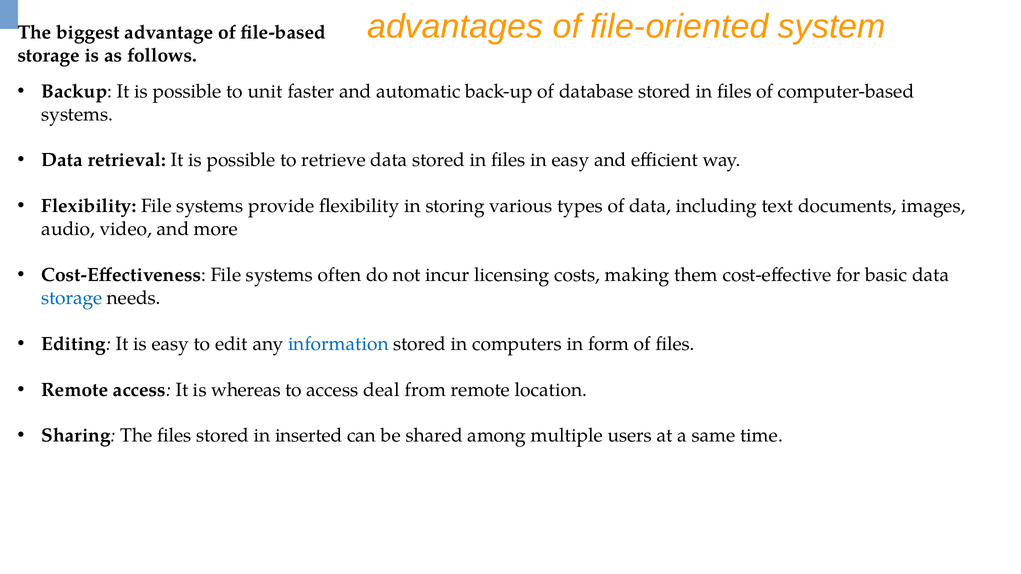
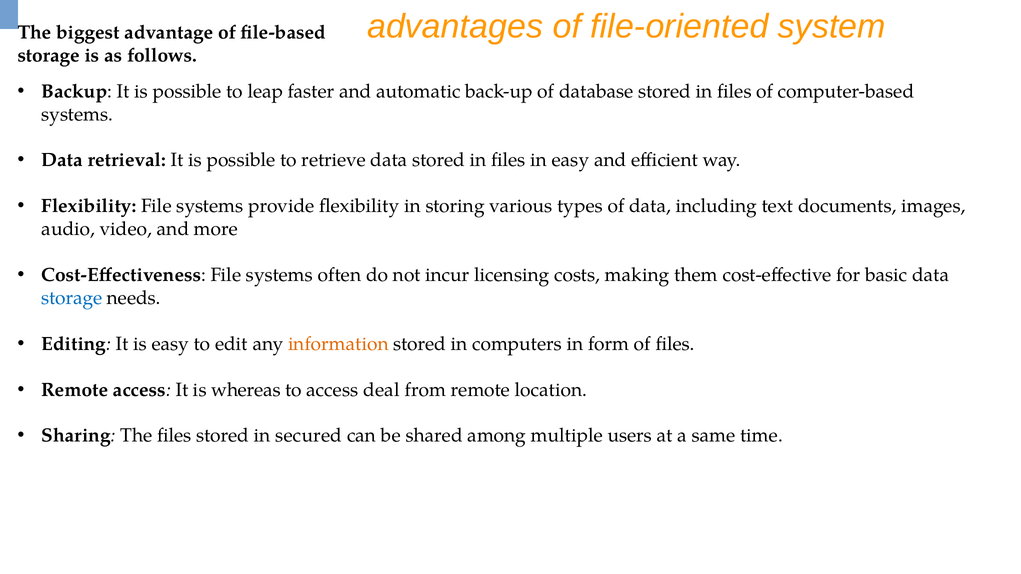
unit: unit -> leap (265, 91)
information colour: blue -> orange (338, 344)
inserted: inserted -> secured (309, 436)
